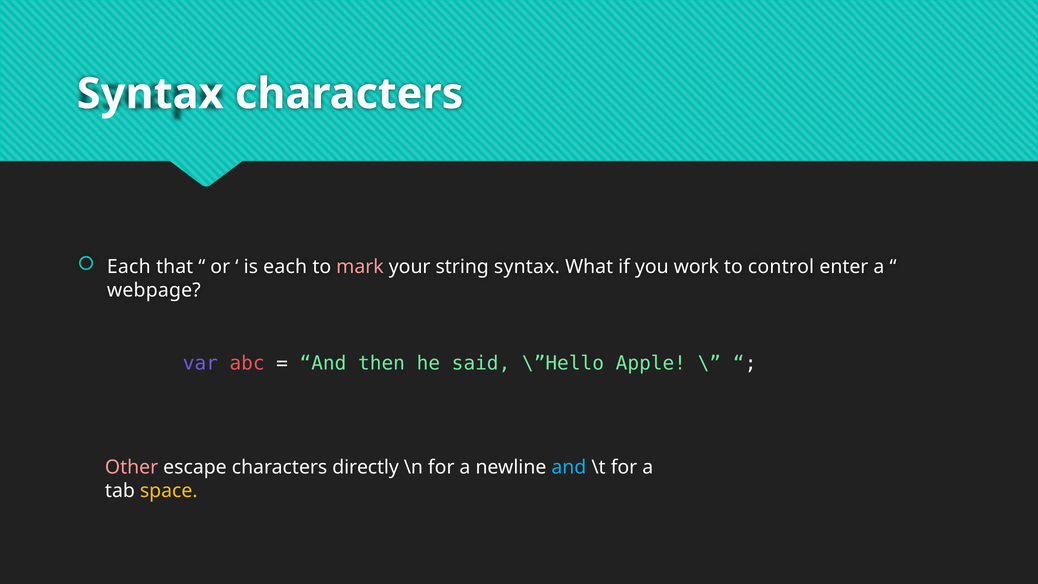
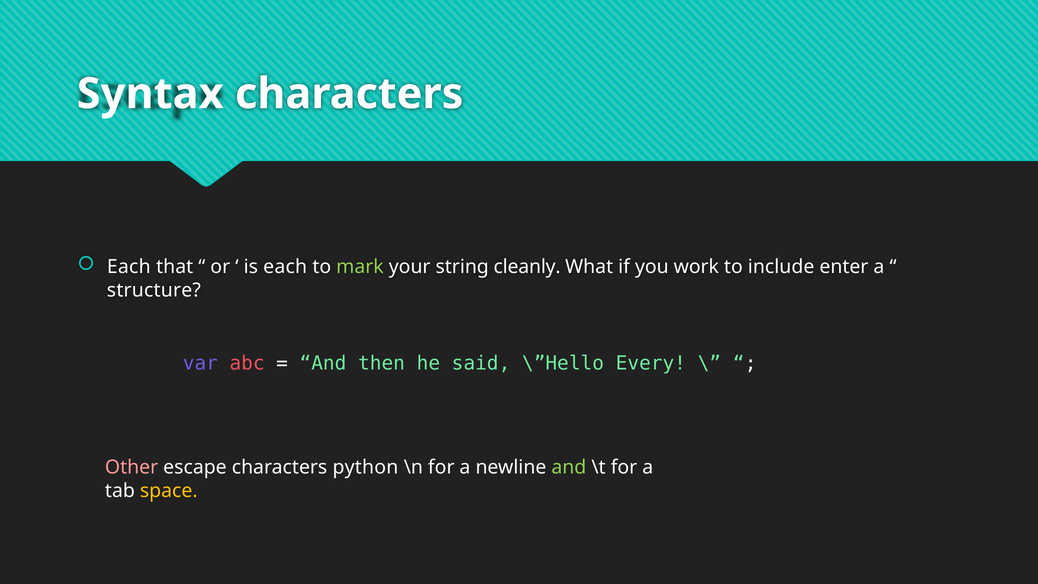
mark colour: pink -> light green (360, 267)
string syntax: syntax -> cleanly (527, 267)
control: control -> include (781, 267)
webpage: webpage -> structure (154, 290)
Apple: Apple -> Every (651, 363)
directly: directly -> python (365, 467)
and colour: light blue -> light green (569, 467)
